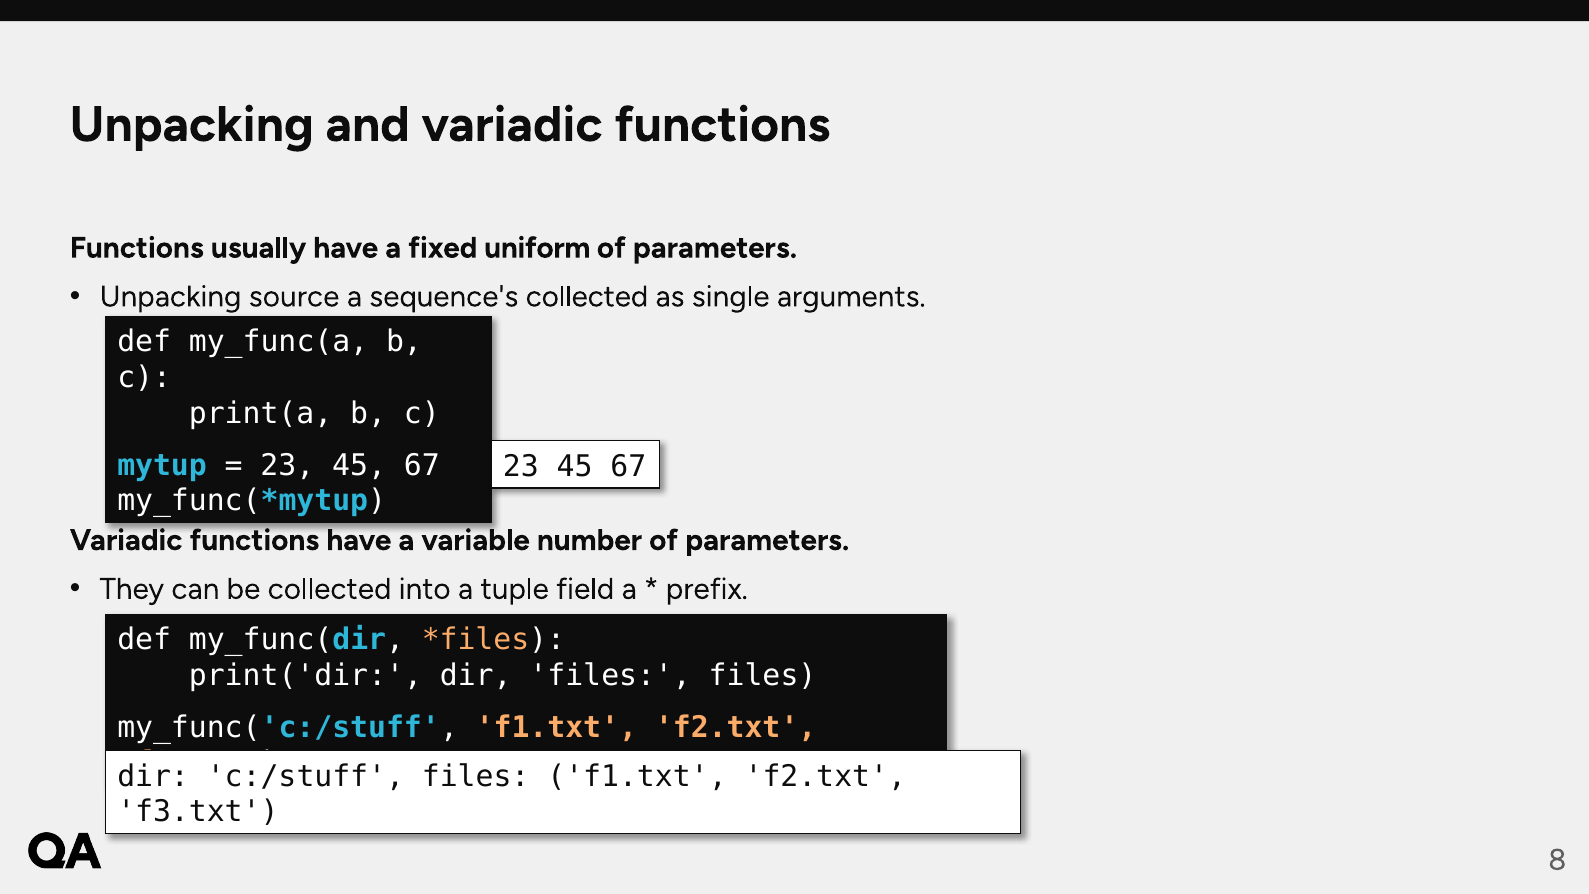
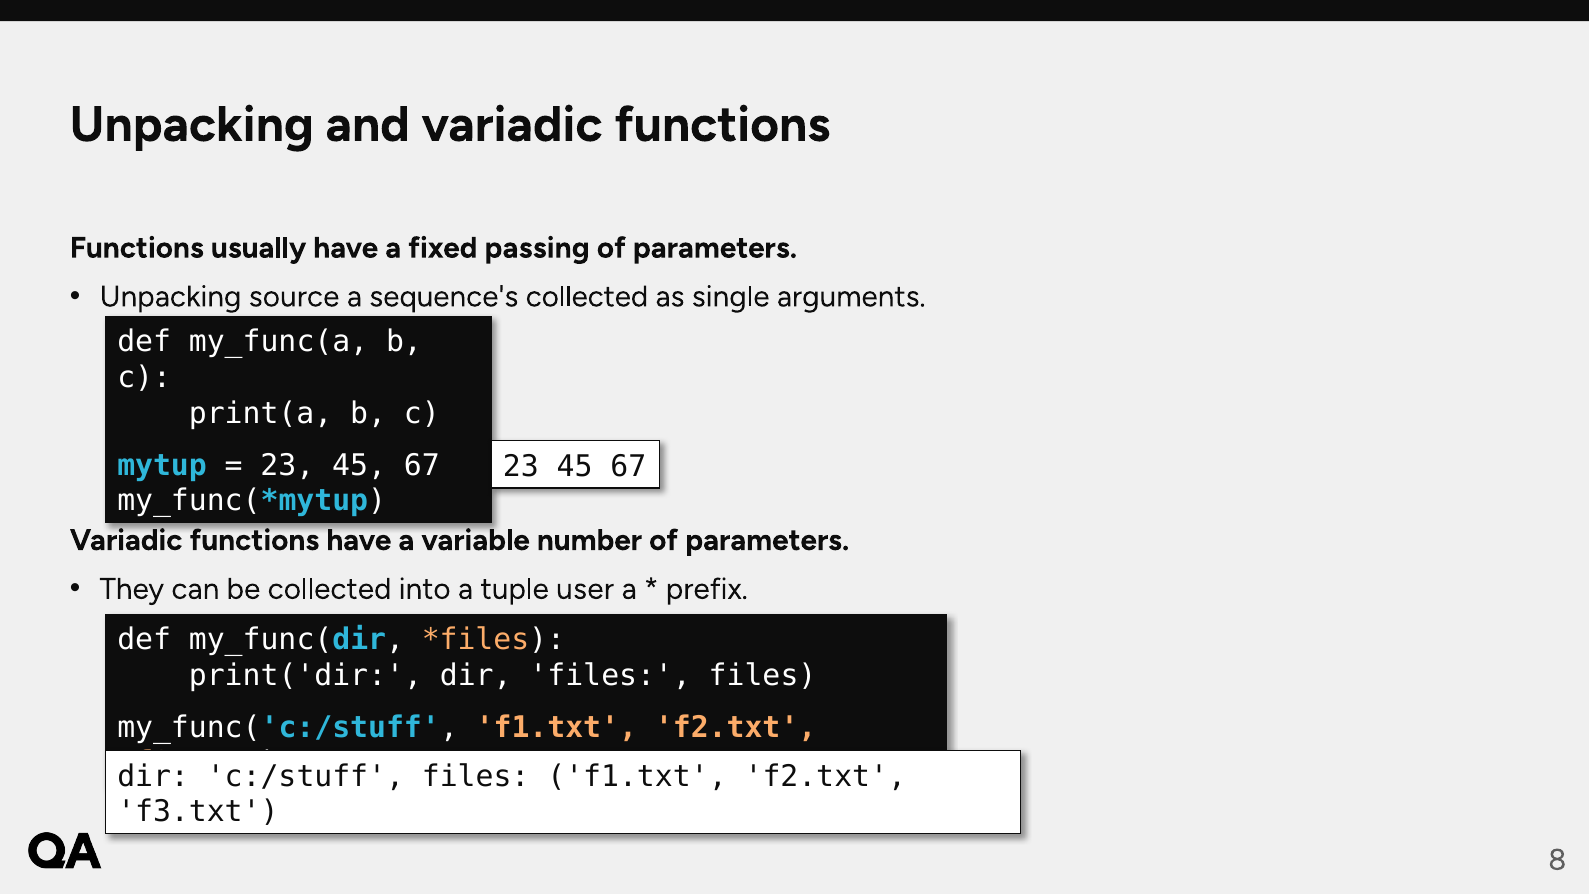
uniform: uniform -> passing (537, 248)
field: field -> user (585, 589)
